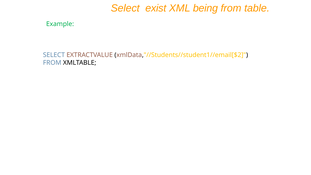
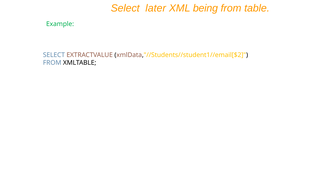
exist: exist -> later (156, 8)
